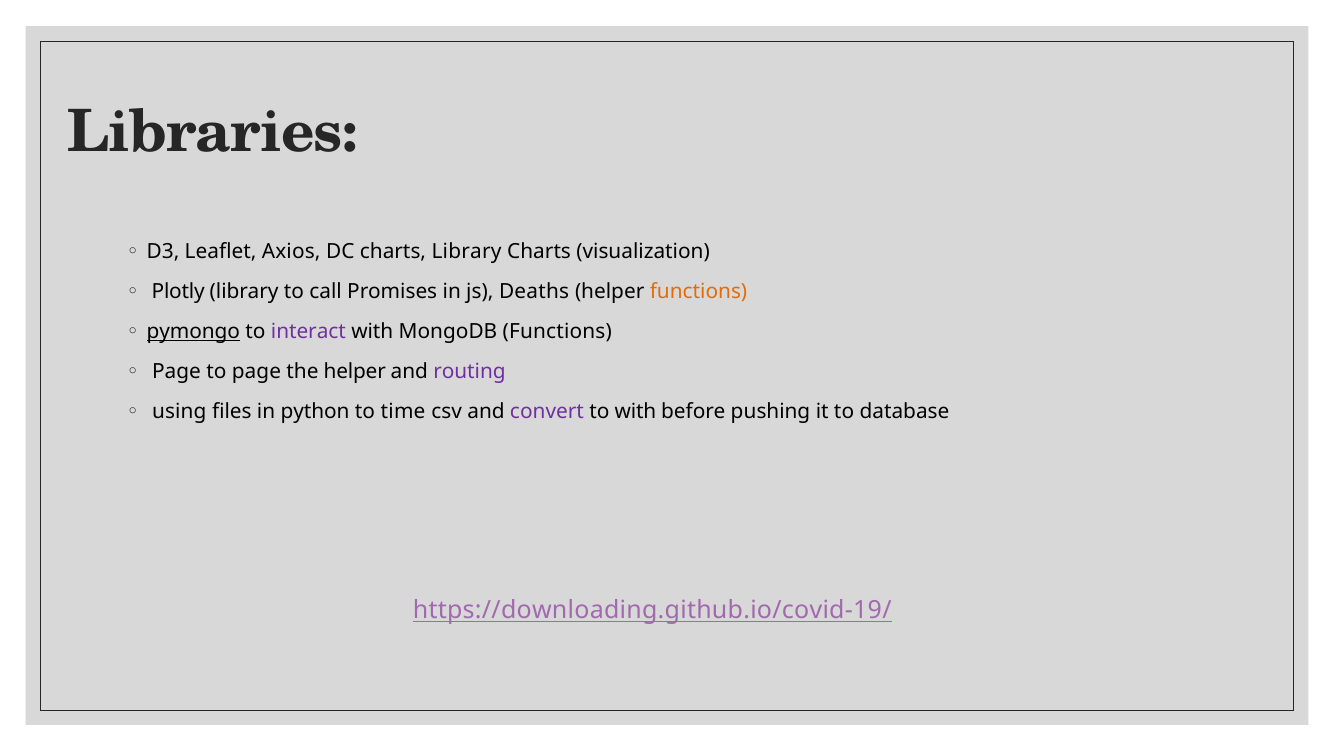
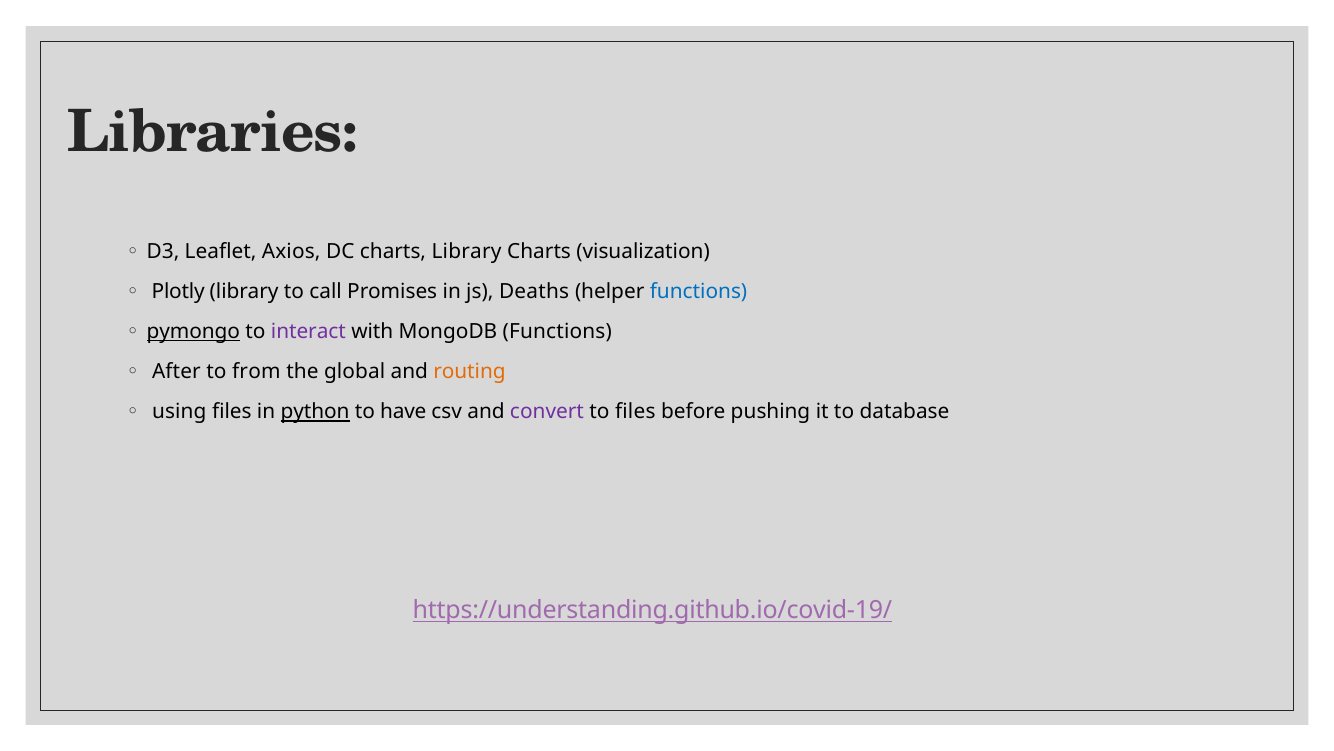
functions colour: orange -> blue (699, 292)
Page: Page -> After (176, 372)
to page: page -> from (256, 372)
the helper: helper -> global (355, 372)
routing colour: purple -> orange (469, 372)
python underline: none -> present (315, 412)
time: time -> have (403, 412)
to with: with -> files (635, 412)
https://downloading.github.io/covid-19/: https://downloading.github.io/covid-19/ -> https://understanding.github.io/covid-19/ (652, 610)
